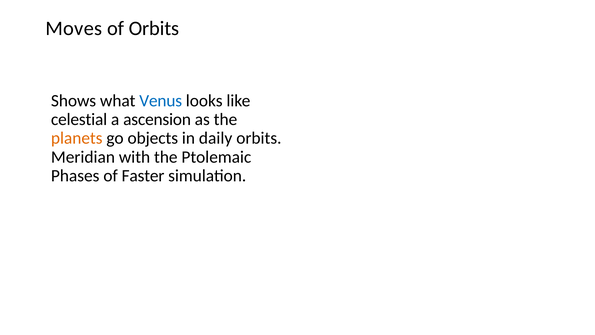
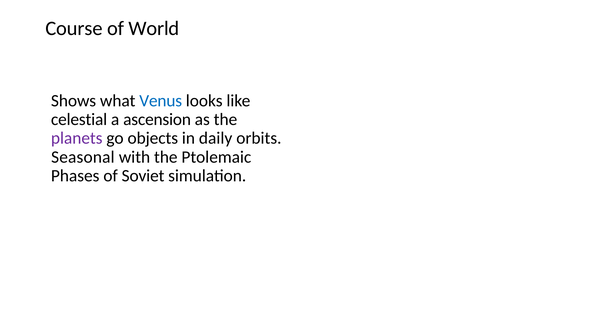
Moves: Moves -> Course (74, 28)
of Orbits: Orbits -> World (154, 28)
planets colour: orange -> purple (77, 138)
Meridian: Meridian -> Seasonal (83, 157)
Faster: Faster -> Soviet (143, 176)
